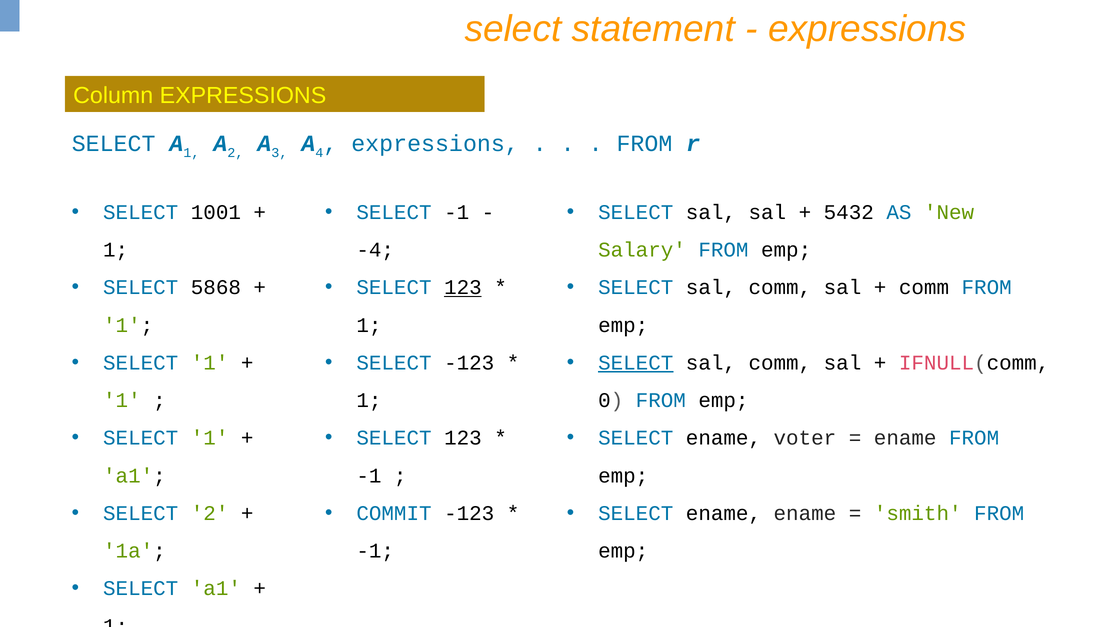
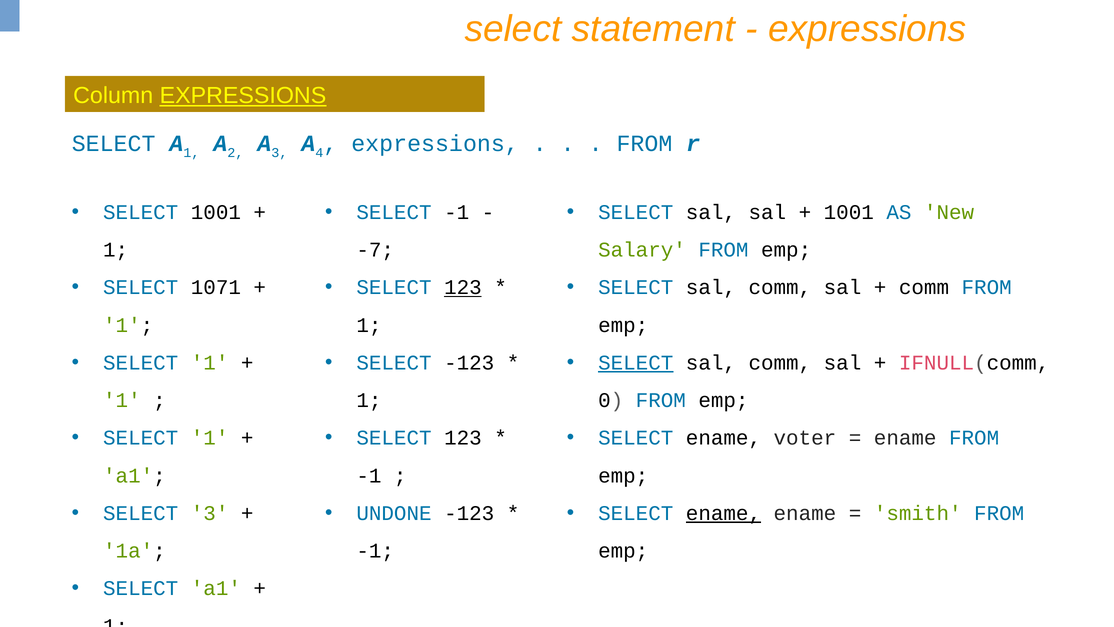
EXPRESSIONS underline: none -> present (243, 96)
5432: 5432 -> 1001 (849, 212)
-4: -4 -> -7 (375, 250)
5868: 5868 -> 1071 (216, 287)
SELECT 2: 2 -> 3 (210, 513)
COMMIT: COMMIT -> UNDONE (394, 513)
ename underline: none -> present (723, 513)
